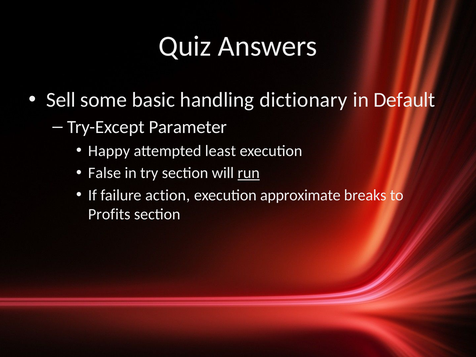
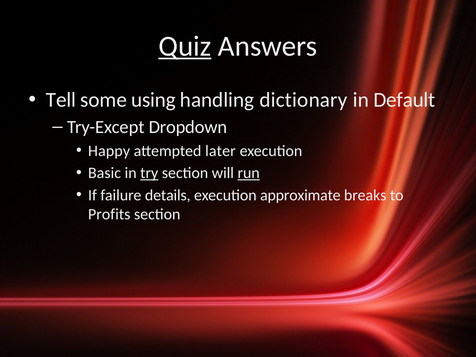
Quiz underline: none -> present (185, 46)
Sell: Sell -> Tell (61, 100)
basic: basic -> using (154, 100)
Parameter: Parameter -> Dropdown (188, 127)
least: least -> later (220, 151)
False: False -> Basic (105, 173)
try underline: none -> present (149, 173)
action: action -> details (168, 195)
